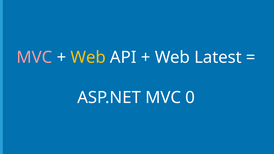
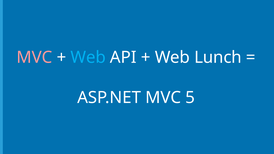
Web colour: yellow -> light blue (88, 57)
Latest: Latest -> Lunch (218, 57)
0: 0 -> 5 (190, 98)
